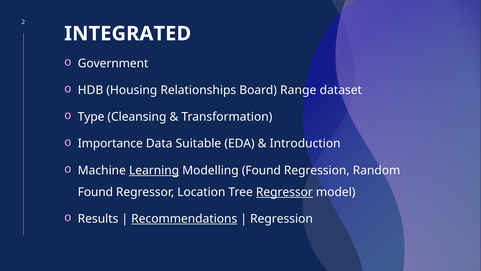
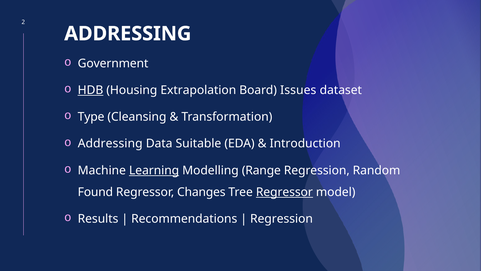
INTEGRATED: INTEGRATED -> ADDRESSING (128, 34)
HDB underline: none -> present (91, 90)
Relationships: Relationships -> Extrapolation (198, 90)
Range: Range -> Issues (298, 90)
Importance: Importance -> Addressing (110, 143)
Modelling Found: Found -> Range (261, 170)
Location: Location -> Changes (201, 192)
Recommendations underline: present -> none (184, 218)
